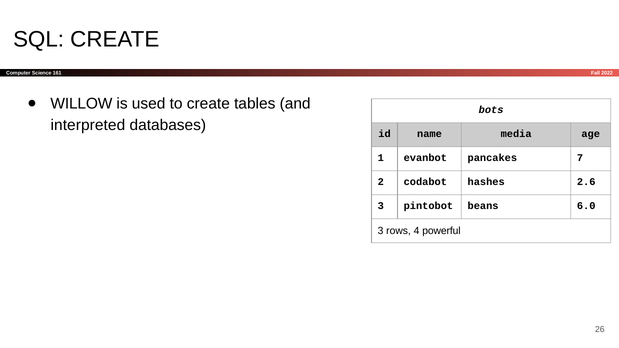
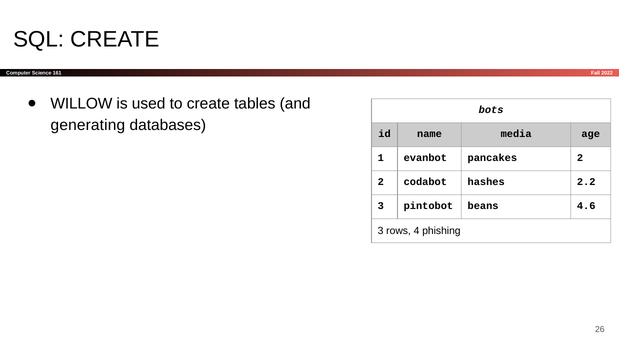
interpreted: interpreted -> generating (88, 125)
pancakes 7: 7 -> 2 (580, 158)
2.6: 2.6 -> 2.2 (586, 182)
6.0: 6.0 -> 4.6 (586, 206)
powerful: powerful -> phishing (441, 231)
